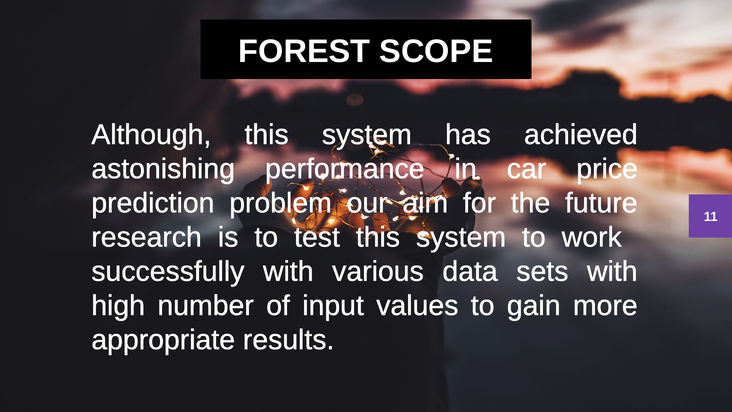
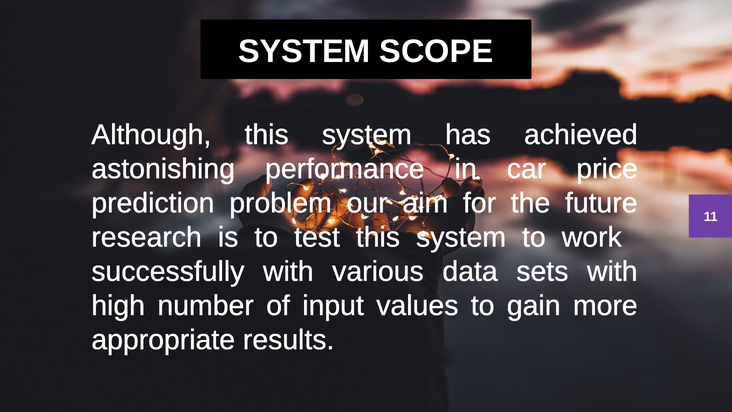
FOREST: FOREST -> SYSTEM (304, 51)
